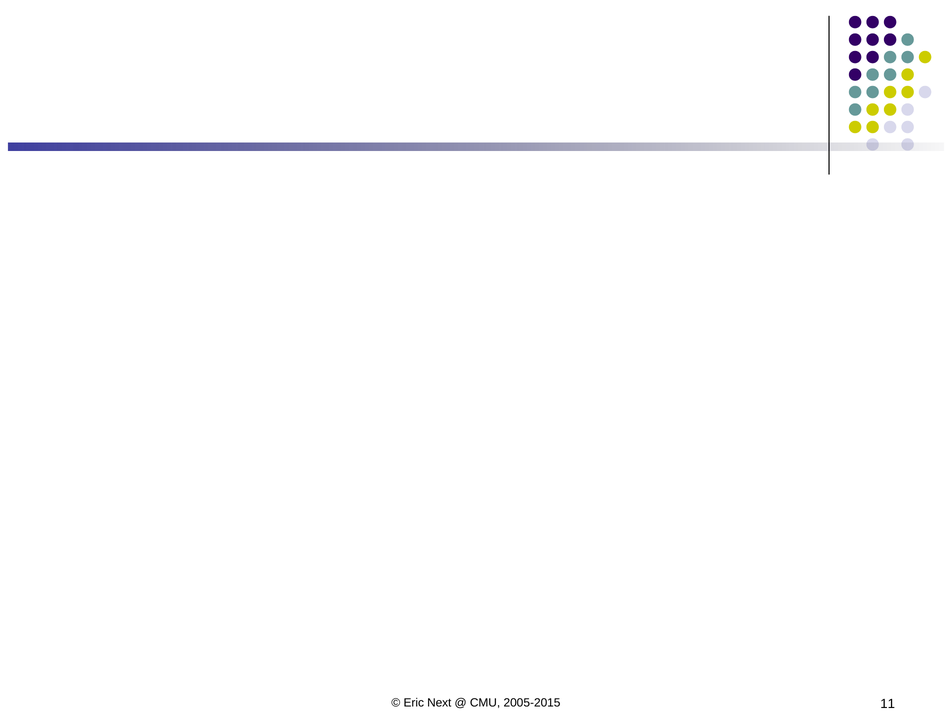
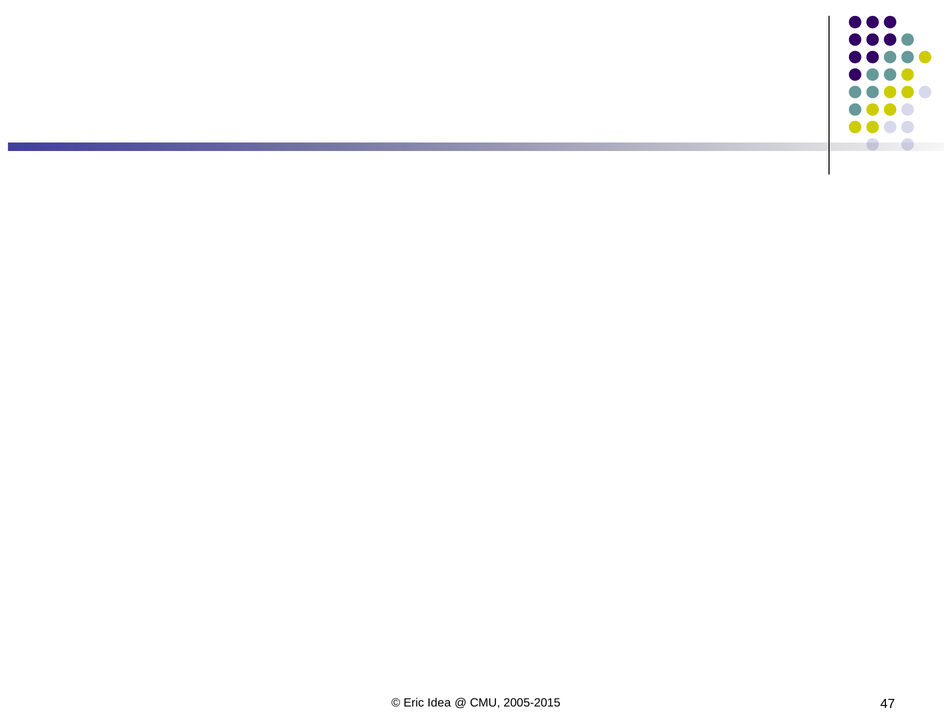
Next: Next -> Idea (439, 703)
11: 11 -> 47 (888, 704)
